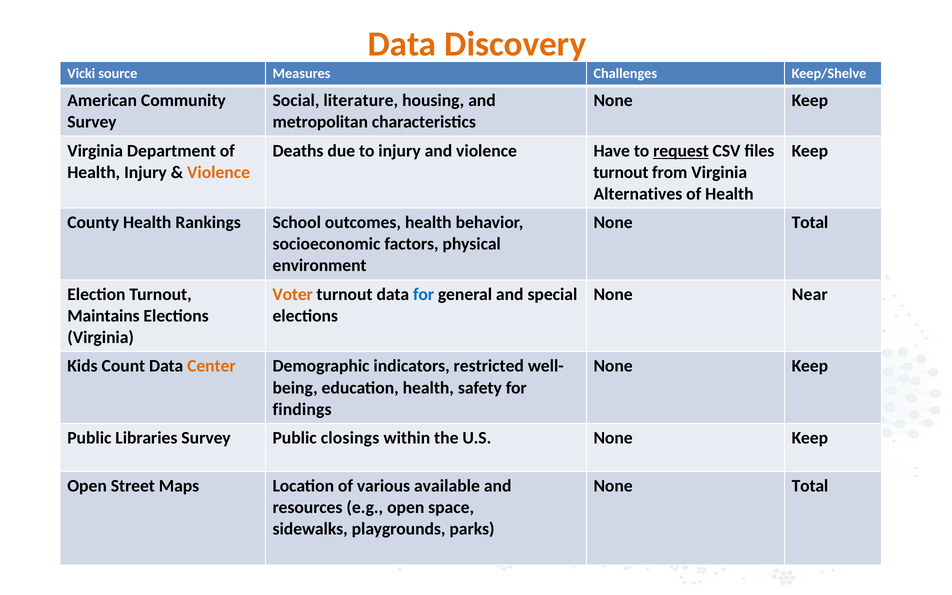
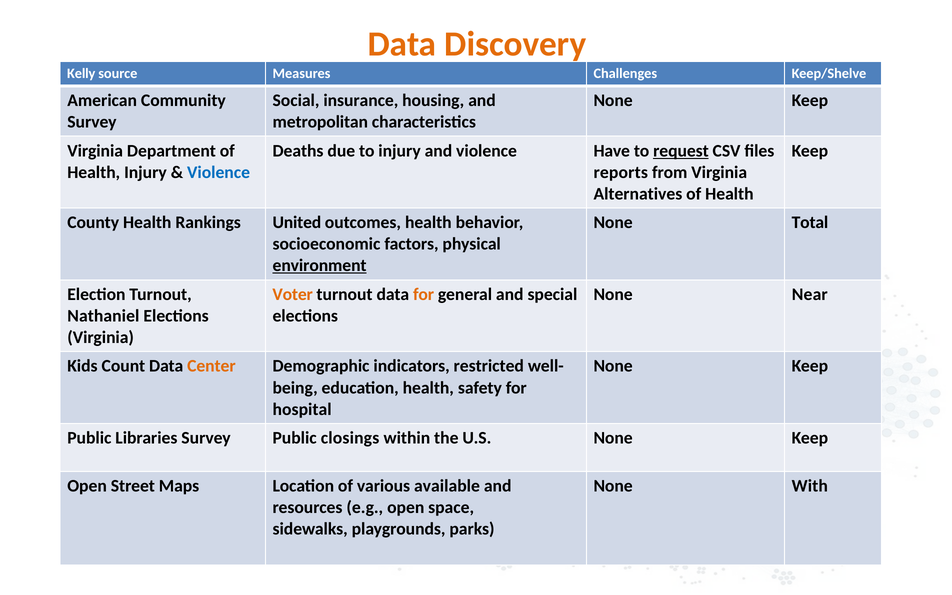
Vicki: Vicki -> Kelly (81, 74)
literature: literature -> insurance (361, 100)
Violence colour: orange -> blue (219, 172)
turnout: turnout -> reports (621, 172)
School: School -> United (297, 223)
environment underline: none -> present (320, 266)
for colour: blue -> orange (424, 294)
Maintains: Maintains -> Nathaniel (103, 316)
findings: findings -> hospital (302, 409)
Total: Total -> With (810, 486)
